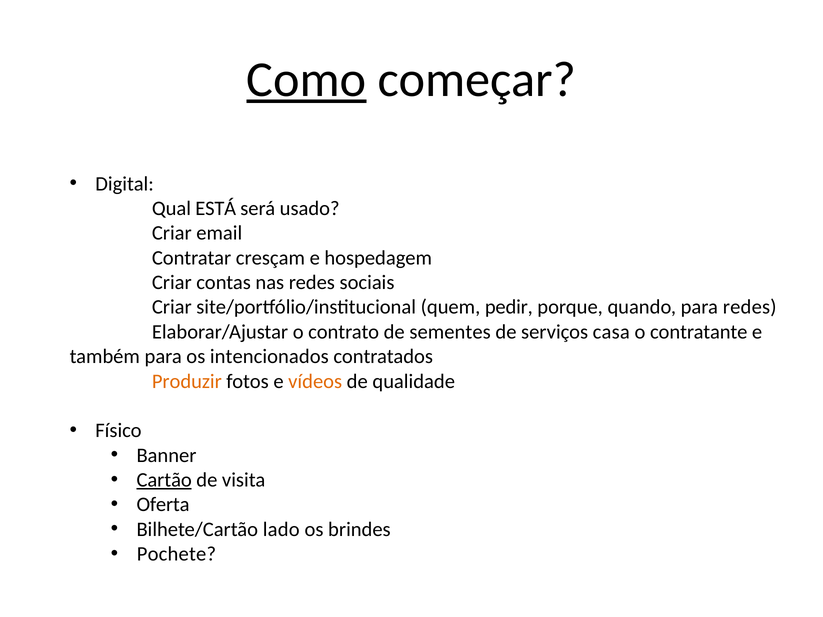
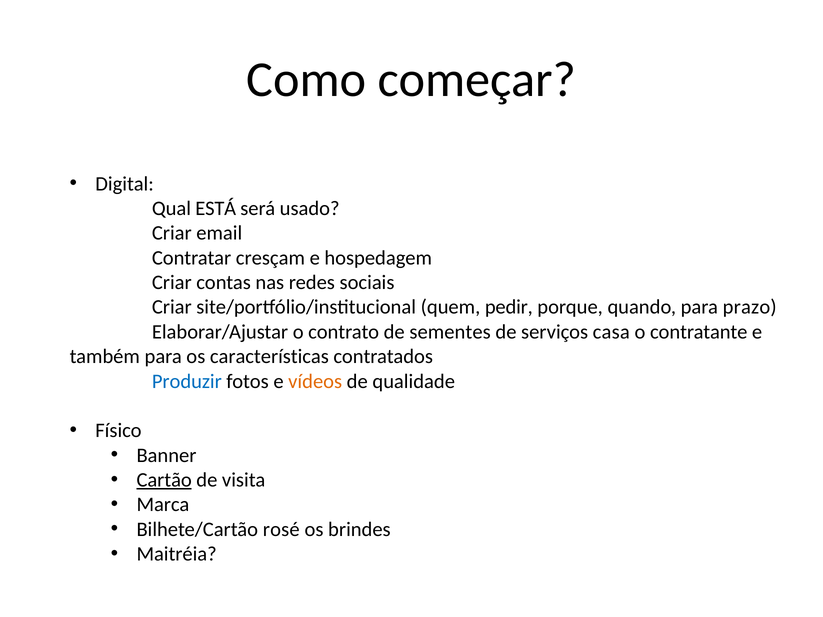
Como underline: present -> none (306, 80)
para redes: redes -> prazo (750, 307)
intencionados: intencionados -> características (269, 357)
Produzir colour: orange -> blue (187, 381)
Oferta: Oferta -> Marca (163, 505)
lado: lado -> rosé (281, 530)
Pochete: Pochete -> Maitréia (177, 554)
